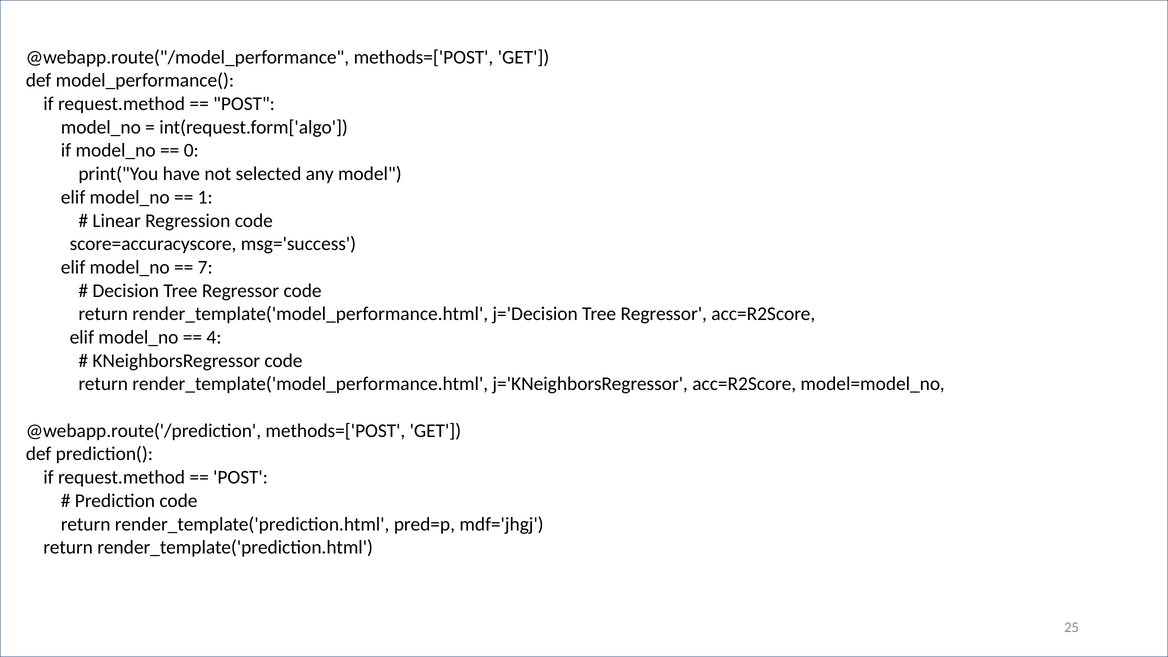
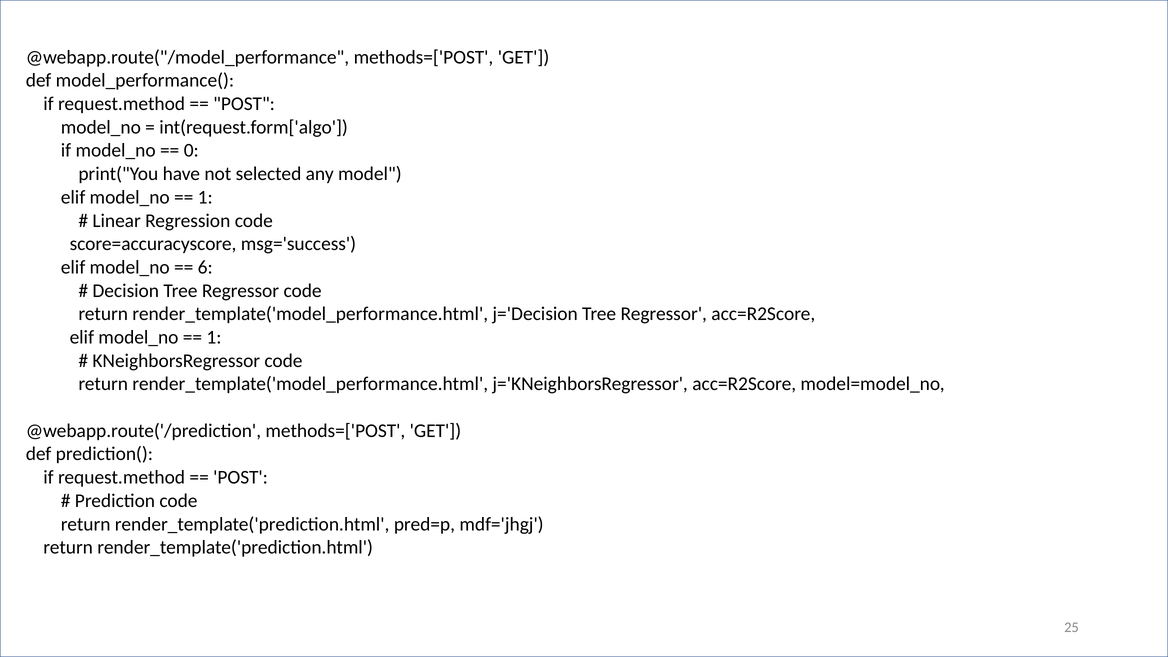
7: 7 -> 6 (205, 267)
4: 4 -> 1 (214, 337)
